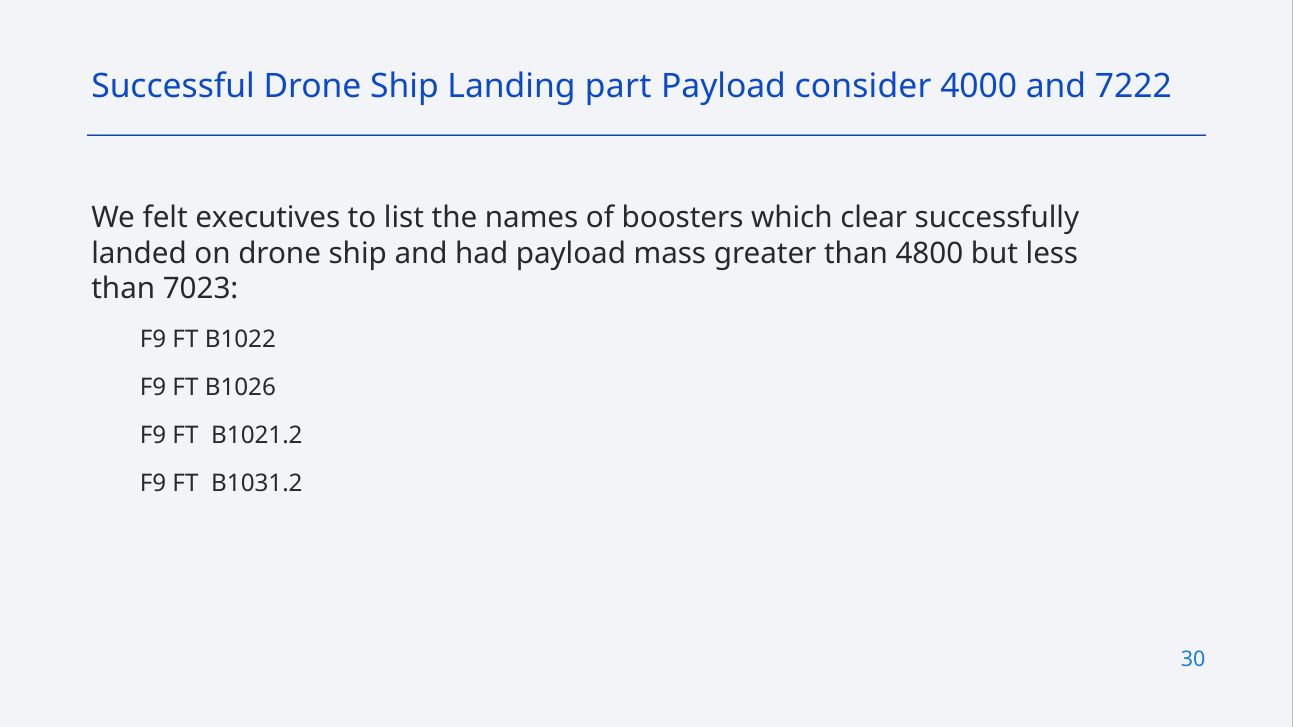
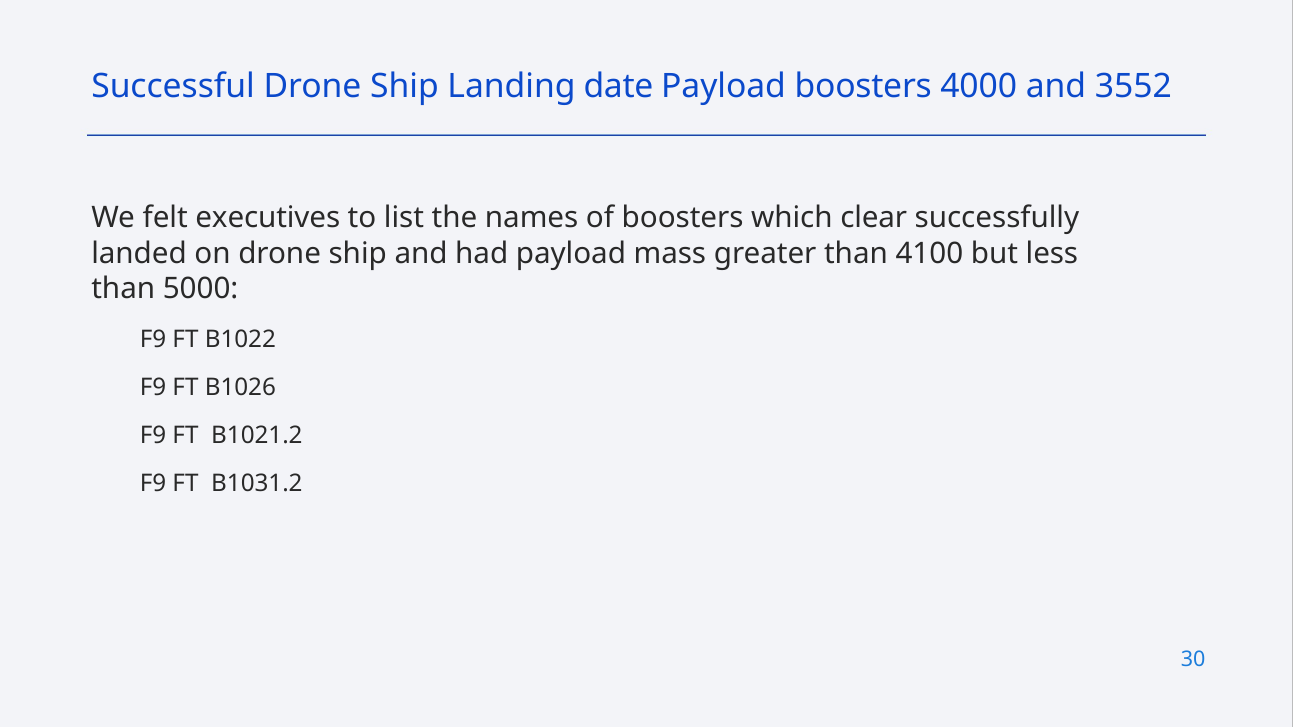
part: part -> date (618, 86)
Payload consider: consider -> boosters (863, 86)
7222: 7222 -> 3552 (1133, 86)
4800: 4800 -> 4100 (929, 254)
7023: 7023 -> 5000 (201, 289)
